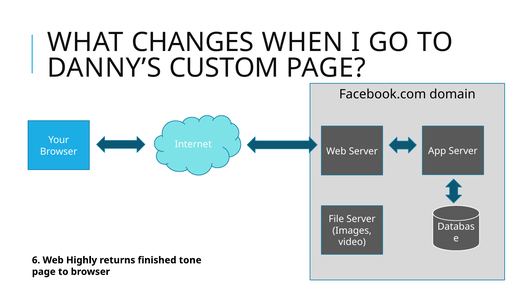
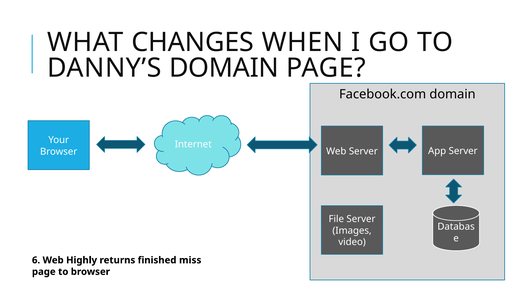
DANNY’S CUSTOM: CUSTOM -> DOMAIN (224, 68)
tone: tone -> miss (190, 260)
